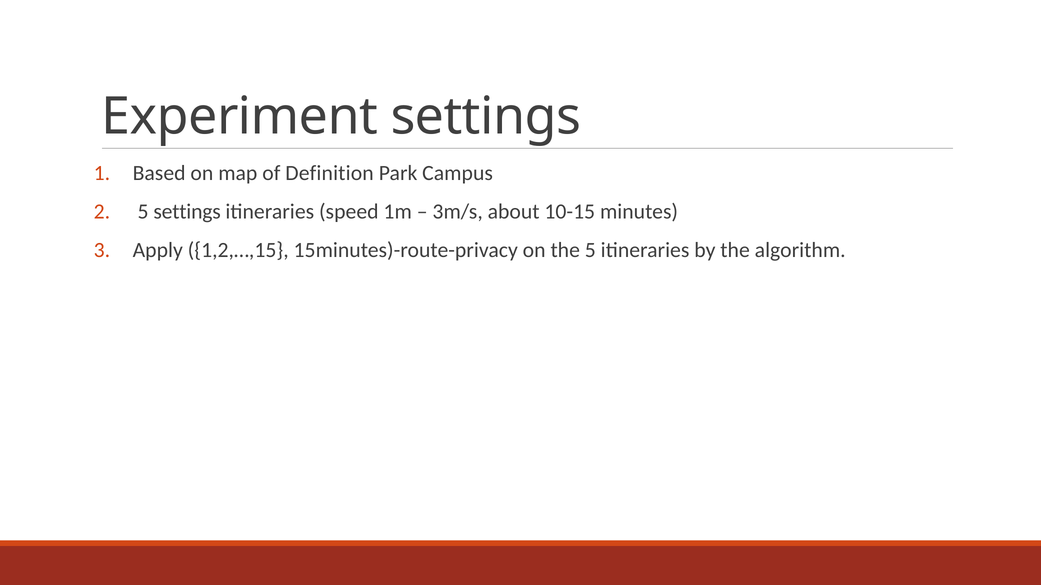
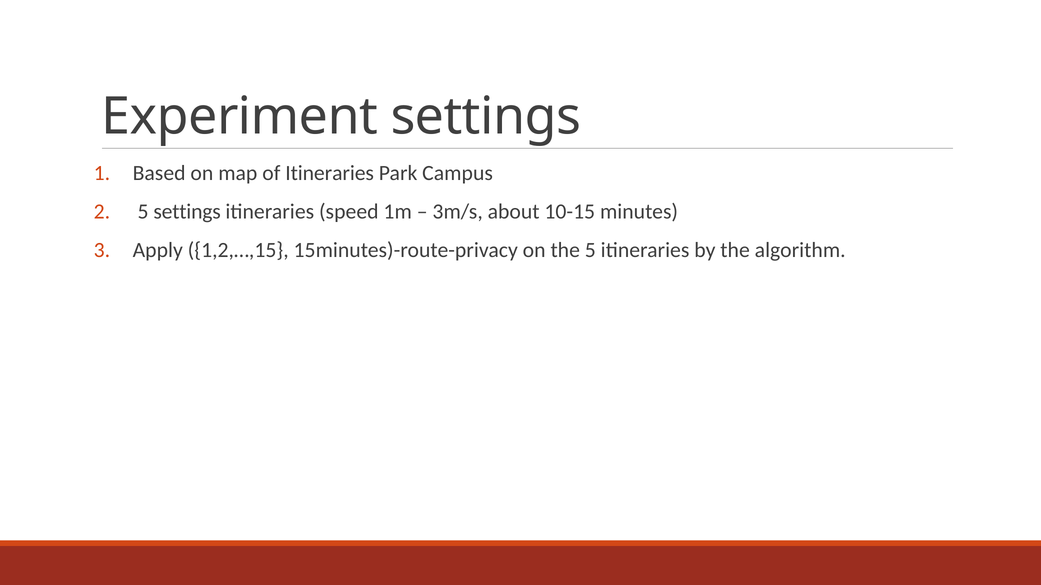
of Definition: Definition -> Itineraries (330, 173)
